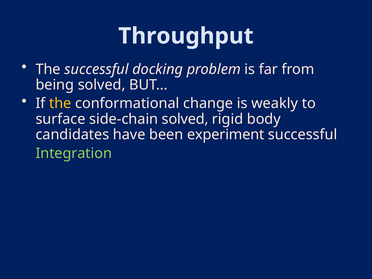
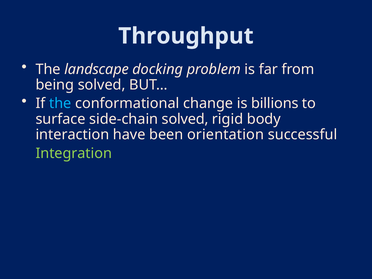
The successful: successful -> landscape (97, 69)
the colour: yellow -> light blue (60, 103)
weakly: weakly -> billions (275, 103)
candidates: candidates -> interaction (72, 135)
experiment: experiment -> orientation (226, 135)
